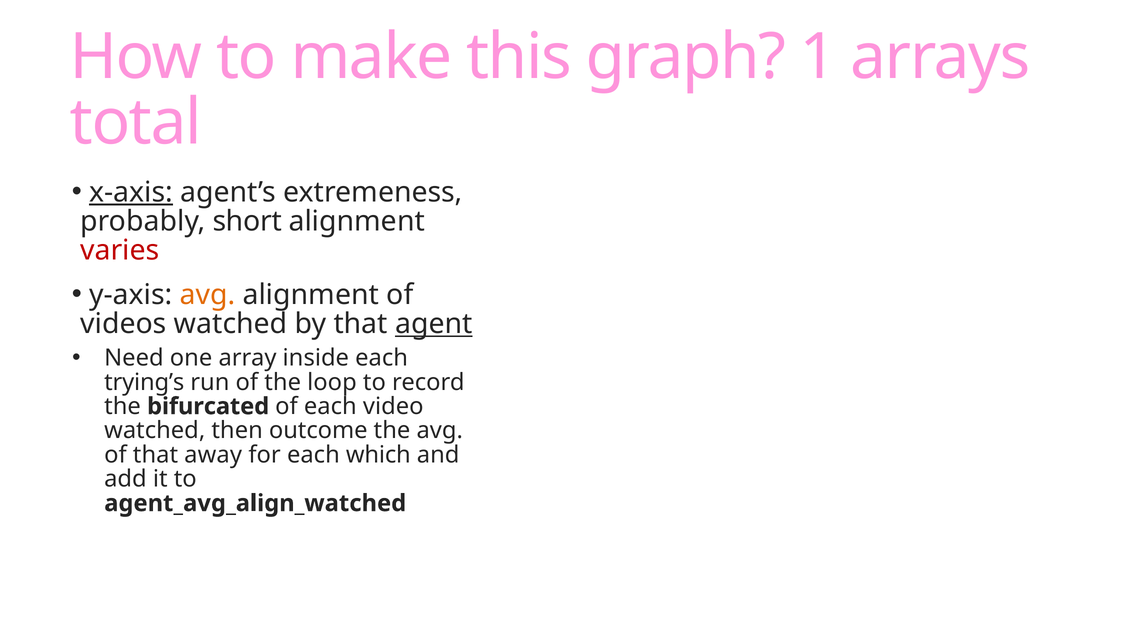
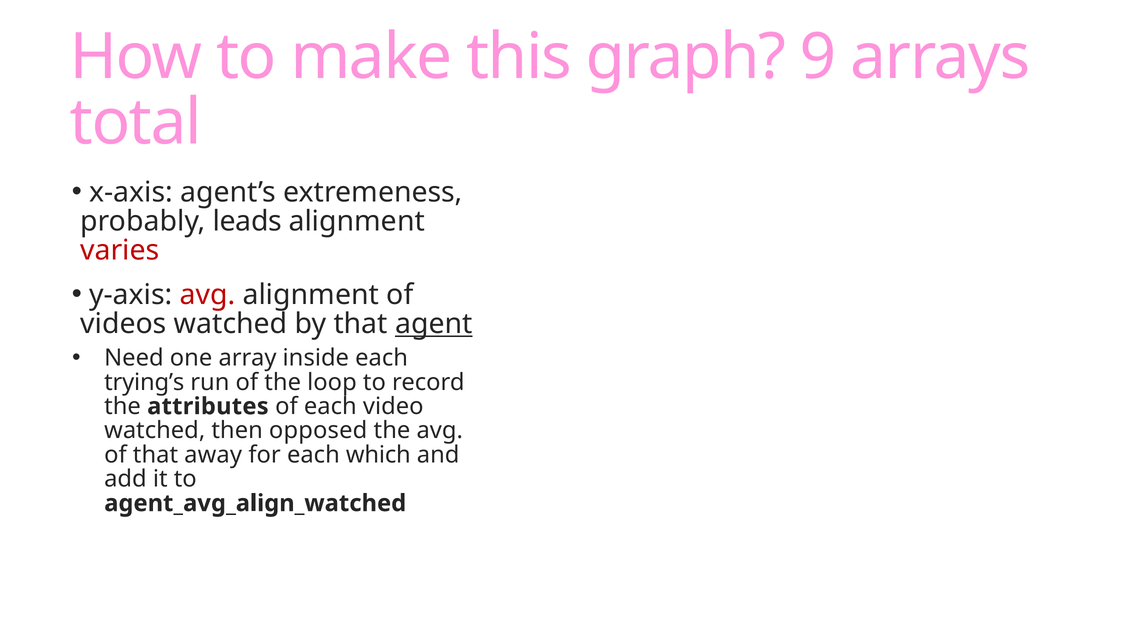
1: 1 -> 9 (818, 57)
x-axis underline: present -> none (131, 192)
short: short -> leads (247, 221)
avg colour: orange -> red (208, 295)
bifurcated: bifurcated -> attributes (208, 406)
outcome: outcome -> opposed (318, 430)
